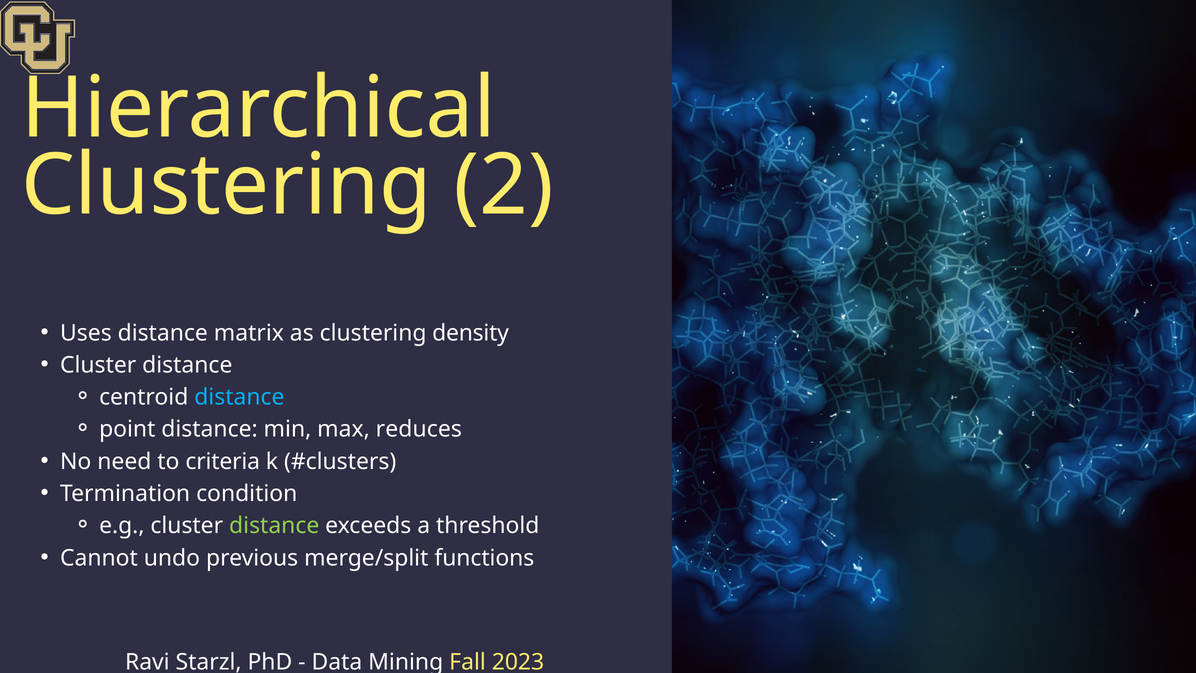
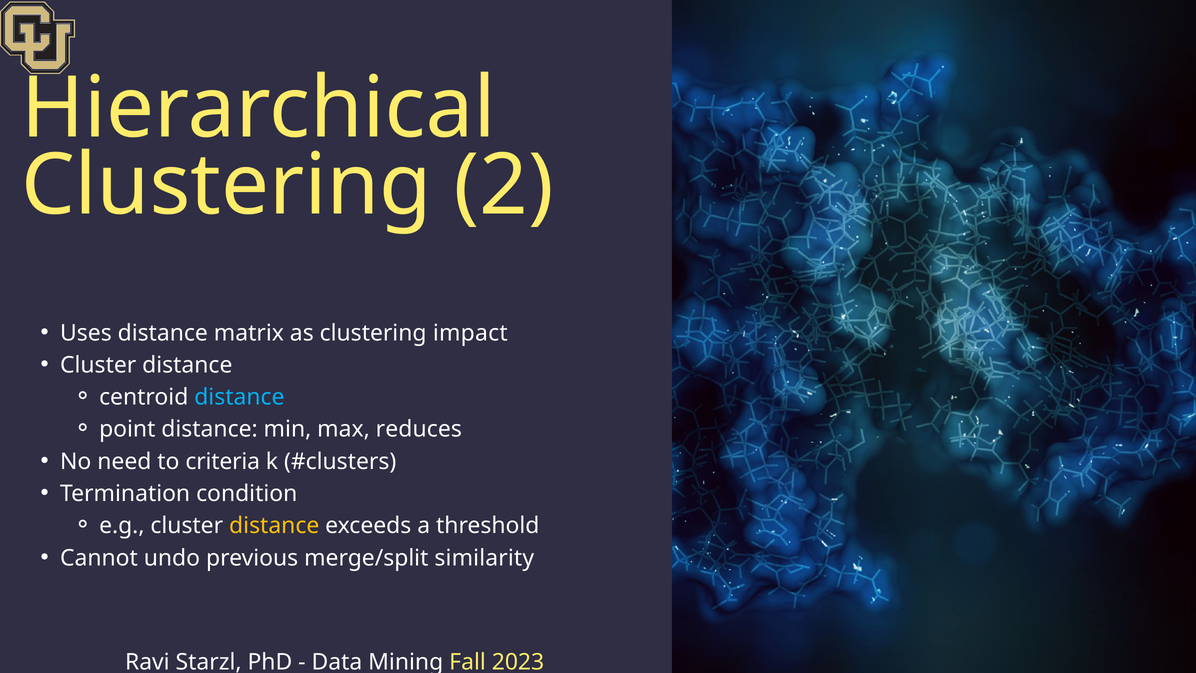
density: density -> impact (470, 333)
distance colour: light green -> yellow (274, 526)
functions: functions -> similarity (484, 558)
